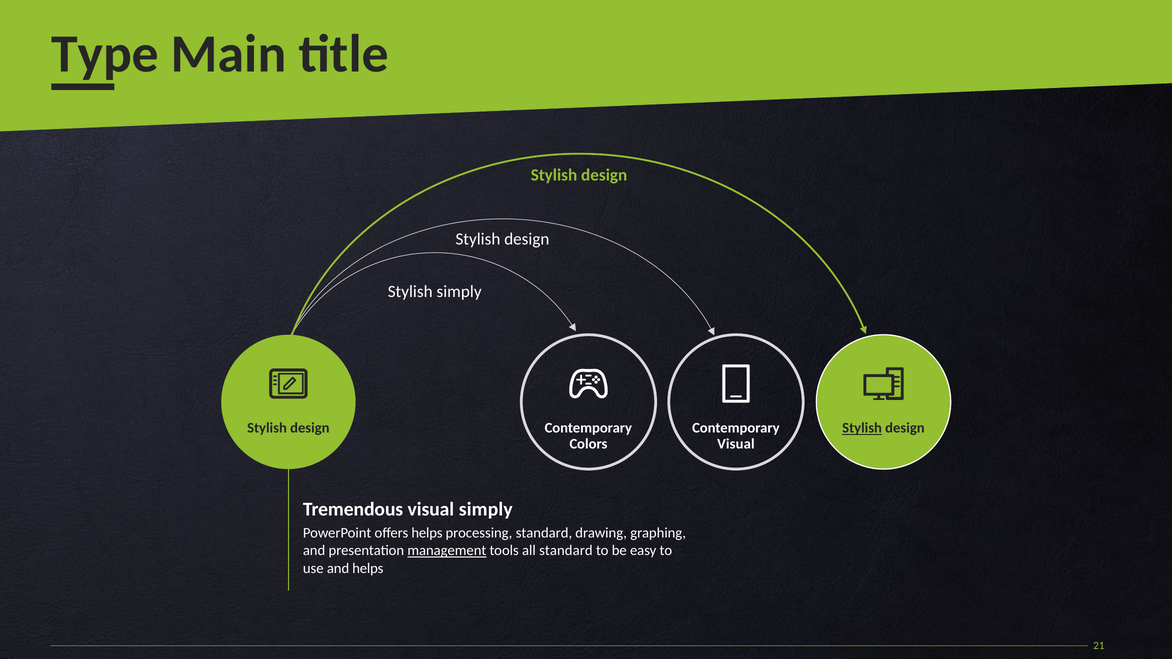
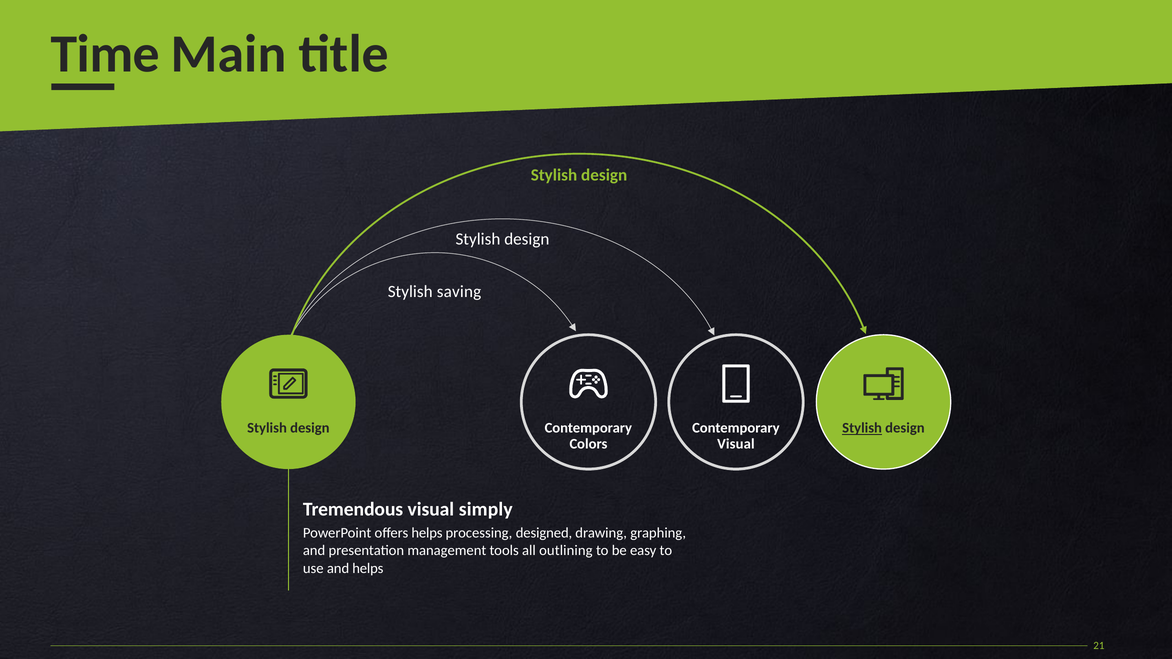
Type: Type -> Time (105, 54)
Stylish simply: simply -> saving (459, 291)
processing standard: standard -> designed (544, 533)
management underline: present -> none (447, 551)
all standard: standard -> outlining (566, 551)
